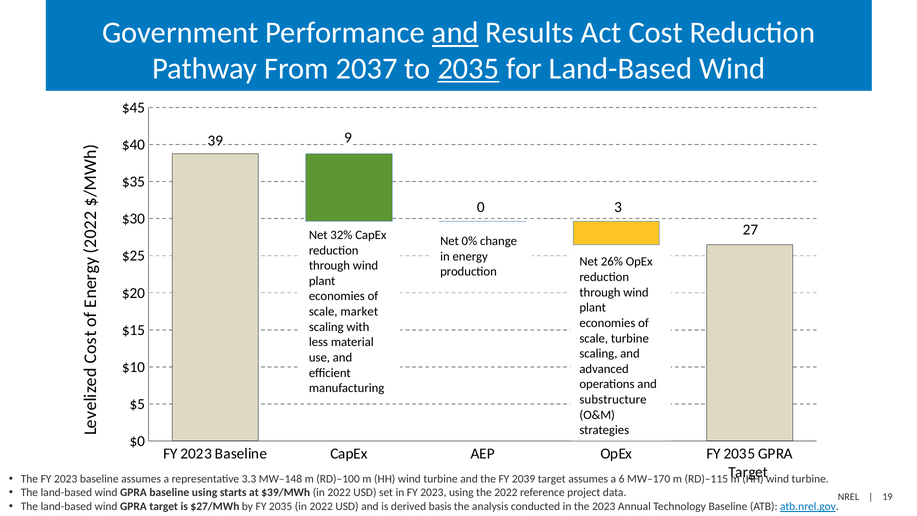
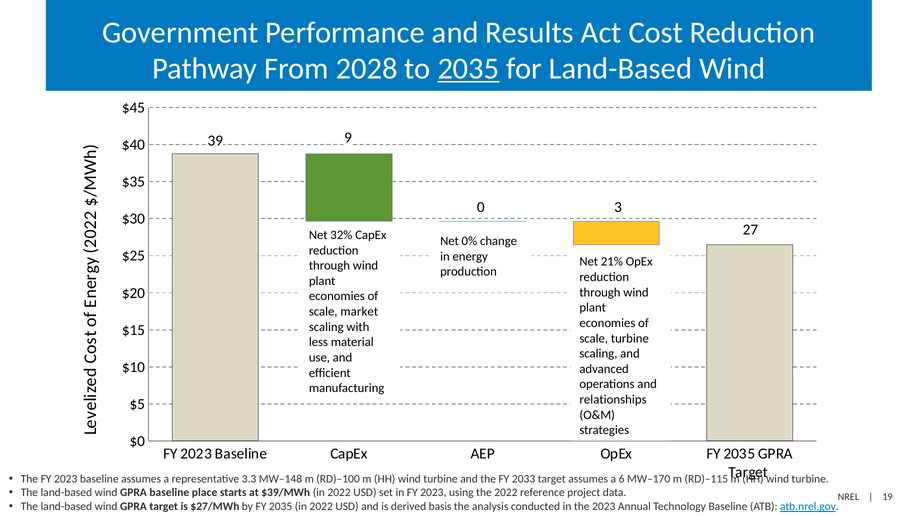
and underline: present -> none (455, 33)
2037: 2037 -> 2028 (367, 69)
26%: 26% -> 21% (612, 262)
substructure: substructure -> relationships (613, 399)
2039: 2039 -> 2033 (524, 479)
baseline using: using -> place (205, 492)
